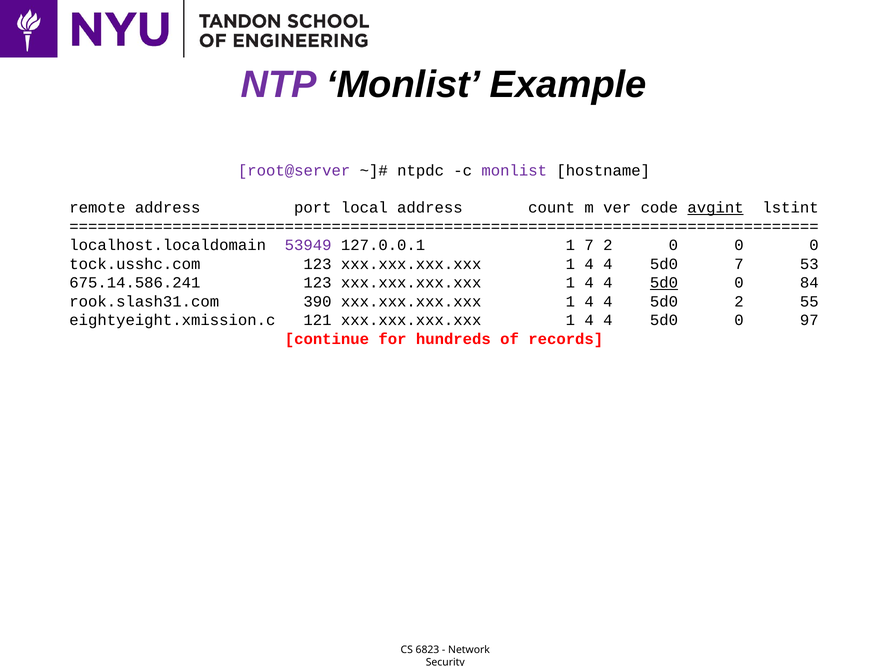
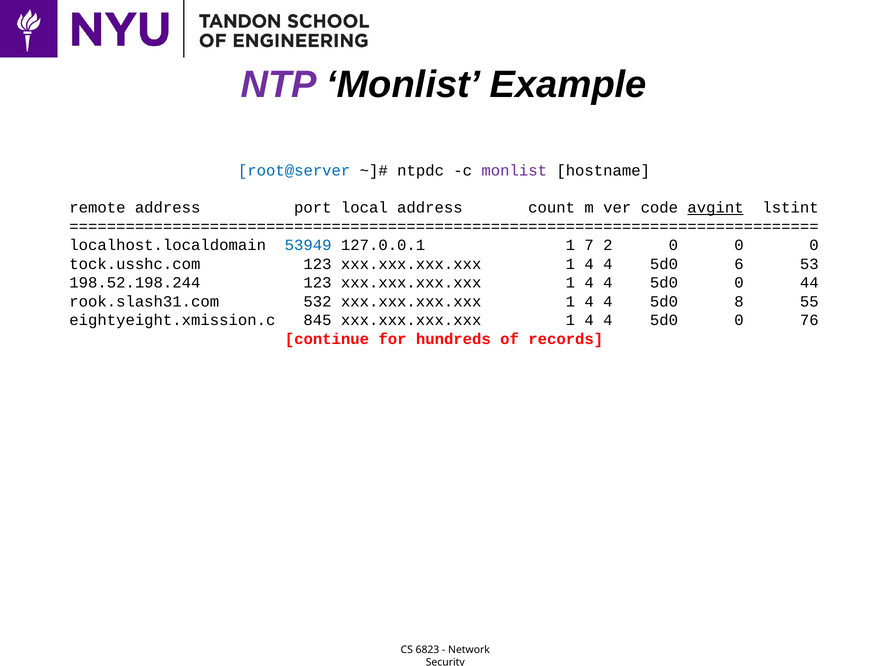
root@server colour: purple -> blue (294, 170)
53949 colour: purple -> blue (308, 245)
5d0 7: 7 -> 6 (739, 264)
675.14.586.241: 675.14.586.241 -> 198.52.198.244 (135, 283)
5d0 underline: present -> none (664, 283)
84: 84 -> 44 (809, 283)
390: 390 -> 532 (318, 301)
5d0 2: 2 -> 8 (739, 301)
121: 121 -> 845 (318, 320)
97: 97 -> 76 (809, 320)
